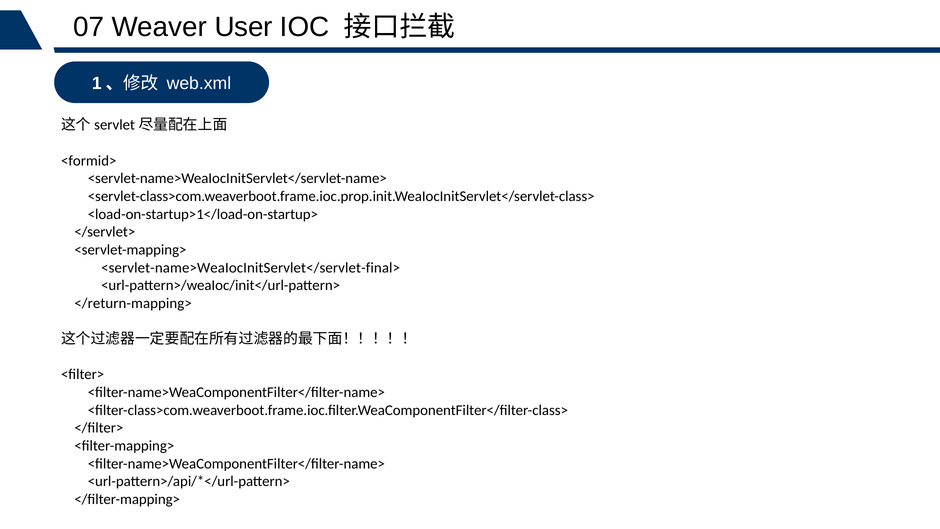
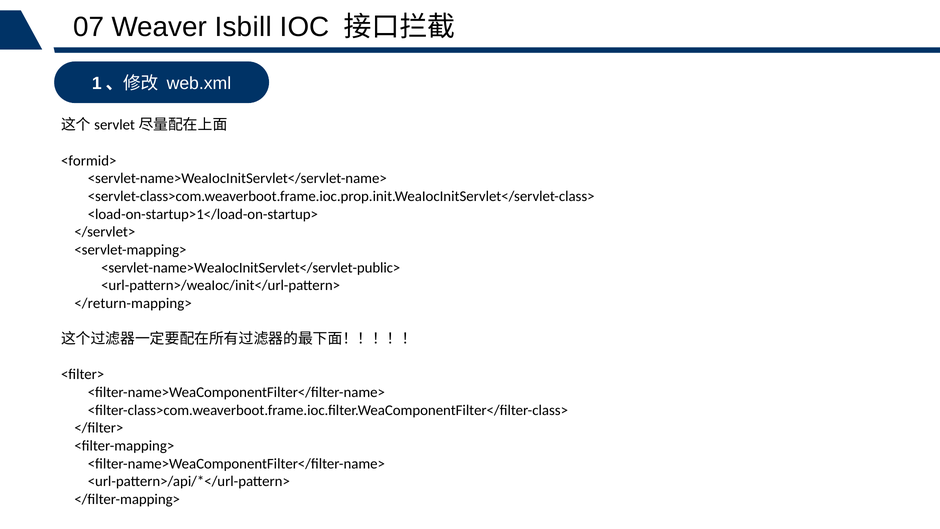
User: User -> Isbill (243, 27)
<servlet-name>WeaIocInitServlet</servlet-final>: <servlet-name>WeaIocInitServlet</servlet-final> -> <servlet-name>WeaIocInitServlet</servlet-public> (251, 267)
